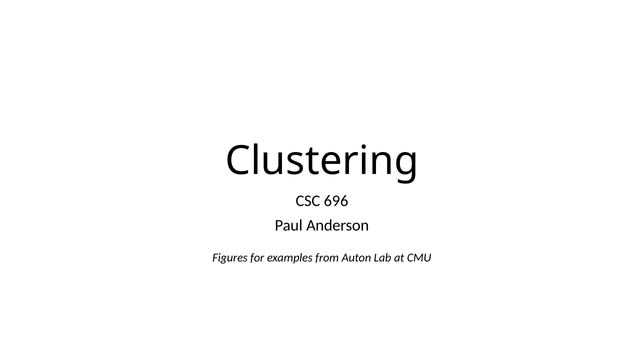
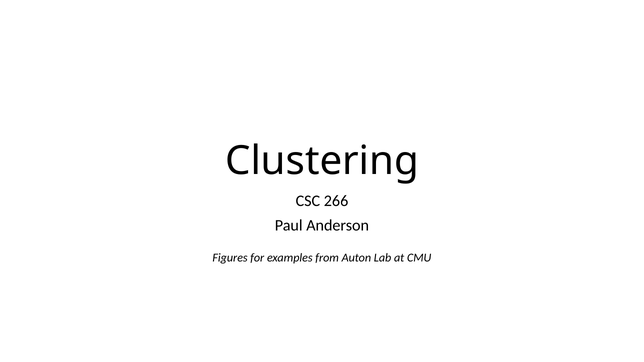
696: 696 -> 266 (336, 201)
